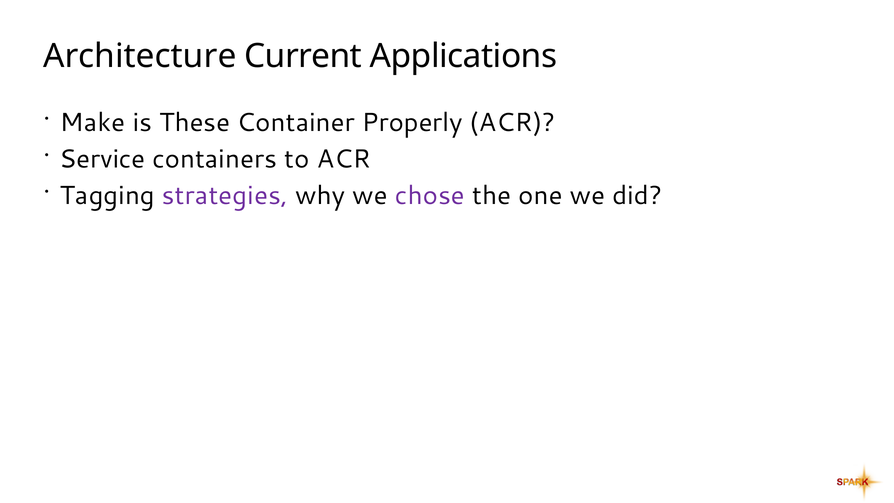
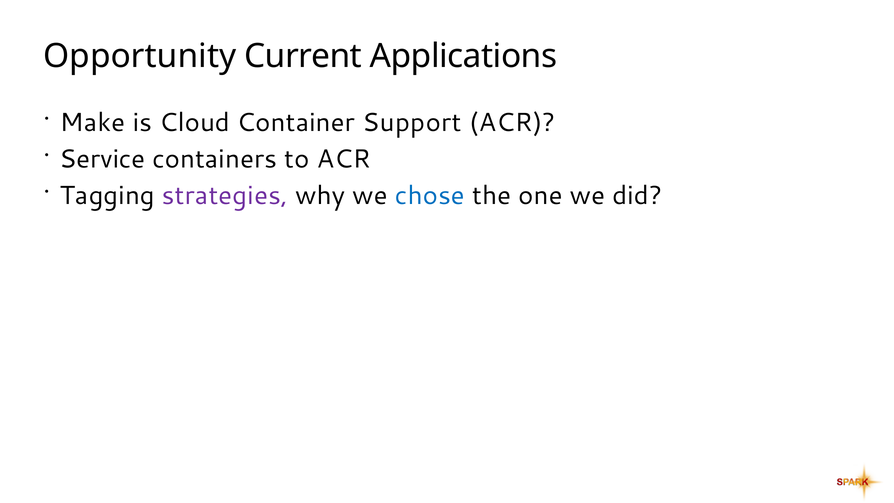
Architecture: Architecture -> Opportunity (140, 56)
These: These -> Cloud (195, 123)
Properly: Properly -> Support (412, 123)
chose colour: purple -> blue (430, 196)
